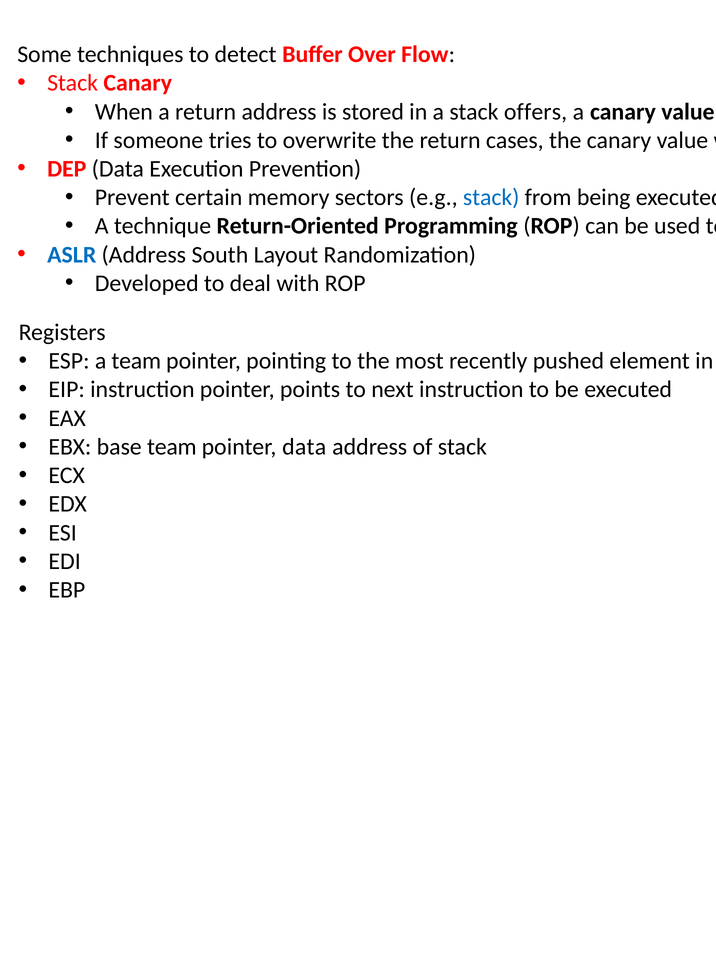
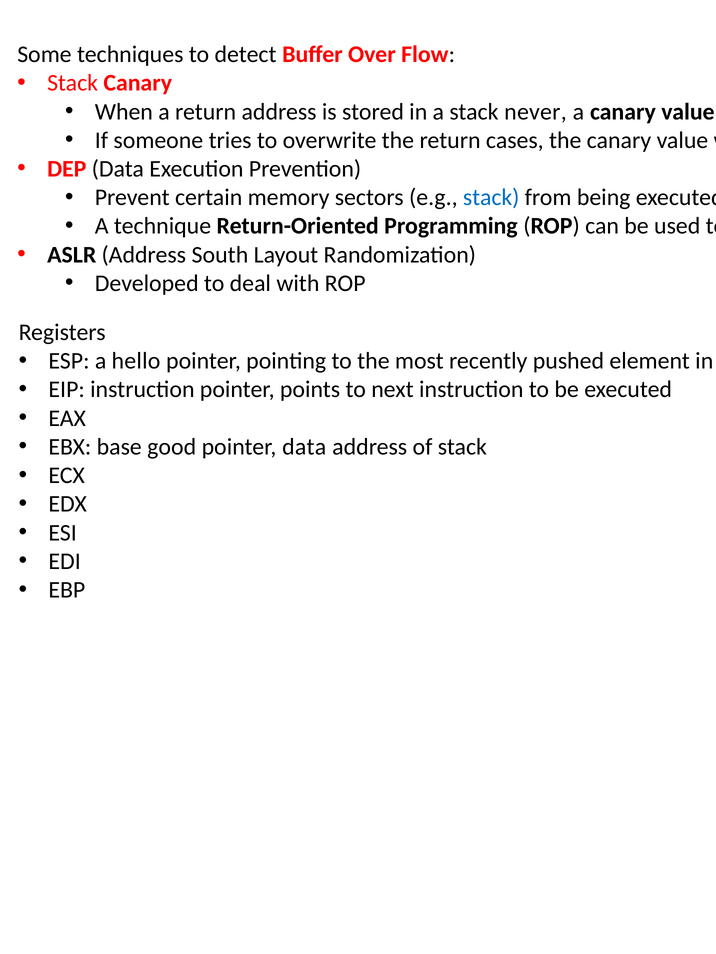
offers: offers -> never (535, 112)
ASLR colour: blue -> black (72, 255)
a team: team -> hello (136, 361)
base team: team -> good (172, 447)
